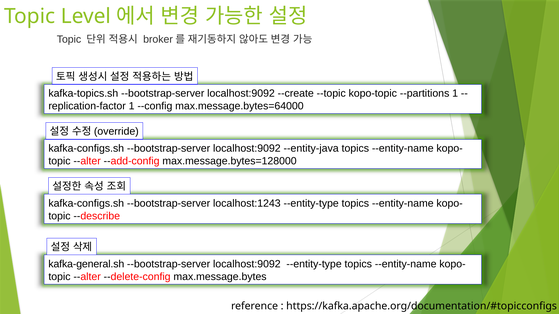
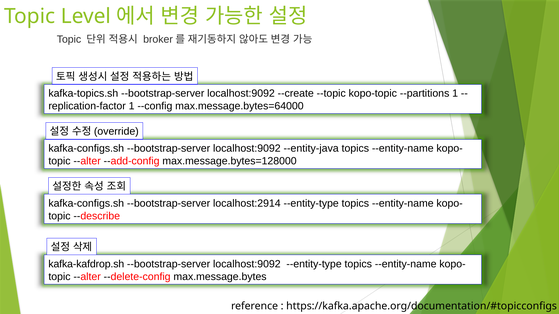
localhost:1243: localhost:1243 -> localhost:2914 (247, 204)
kafka-general.sh: kafka-general.sh -> kafka-kafdrop.sh (86, 264)
